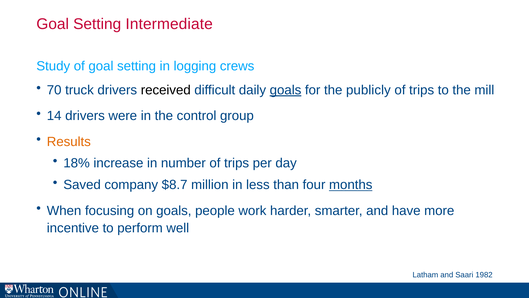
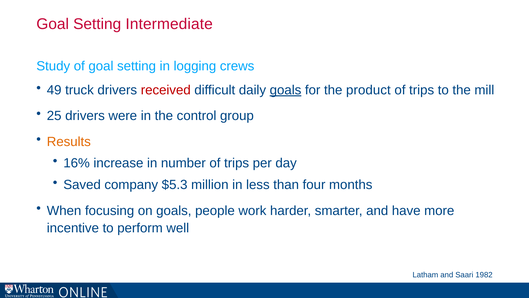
70: 70 -> 49 (54, 90)
received colour: black -> red (166, 90)
publicly: publicly -> product (368, 90)
14: 14 -> 25 (54, 116)
18%: 18% -> 16% (77, 163)
$8.7: $8.7 -> $5.3 (175, 185)
months underline: present -> none (351, 185)
